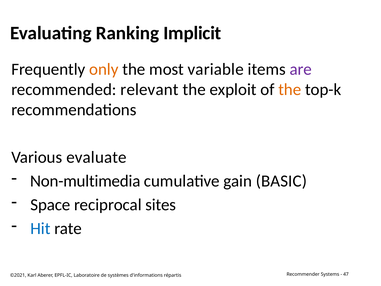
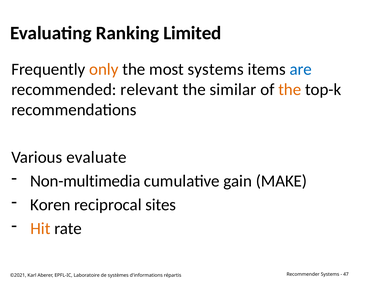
Implicit: Implicit -> Limited (192, 33)
most variable: variable -> systems (216, 69)
are colour: purple -> blue (301, 69)
exploit: exploit -> similar (233, 89)
BASIC: BASIC -> MAKE (281, 181)
Space: Space -> Koren (50, 205)
Hit colour: blue -> orange (40, 228)
